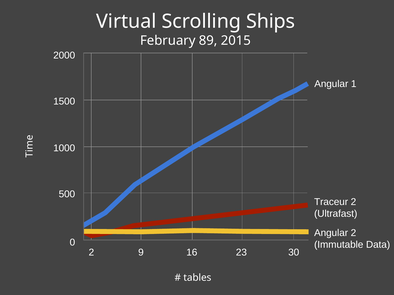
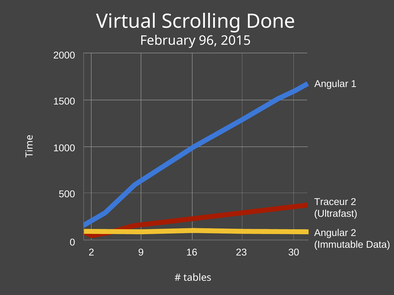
Ships: Ships -> Done (271, 21)
89: 89 -> 96 (208, 41)
